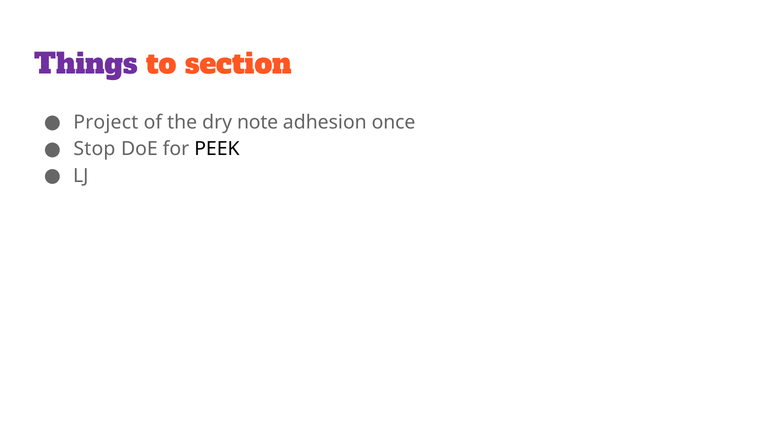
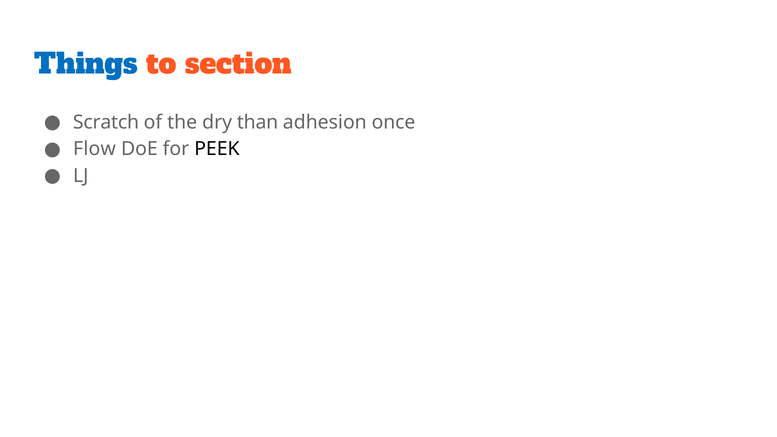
Things colour: purple -> blue (86, 64)
Project: Project -> Scratch (106, 122)
note: note -> than (258, 122)
Stop: Stop -> Flow (94, 149)
